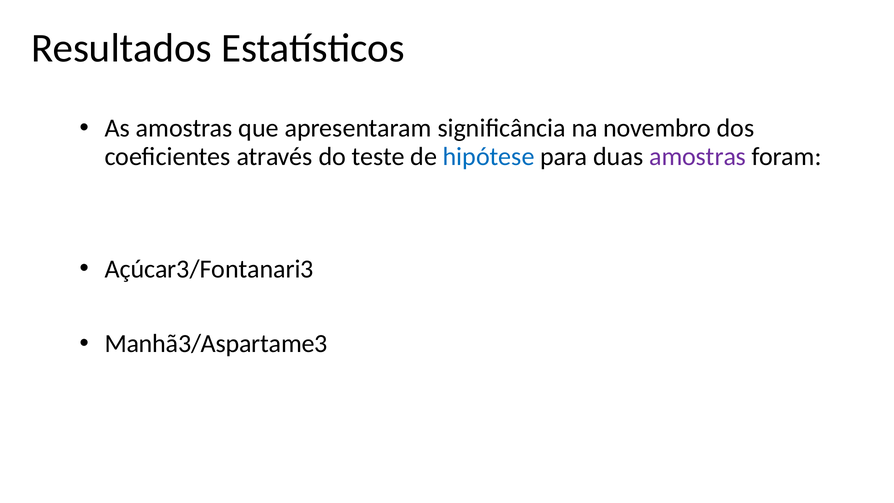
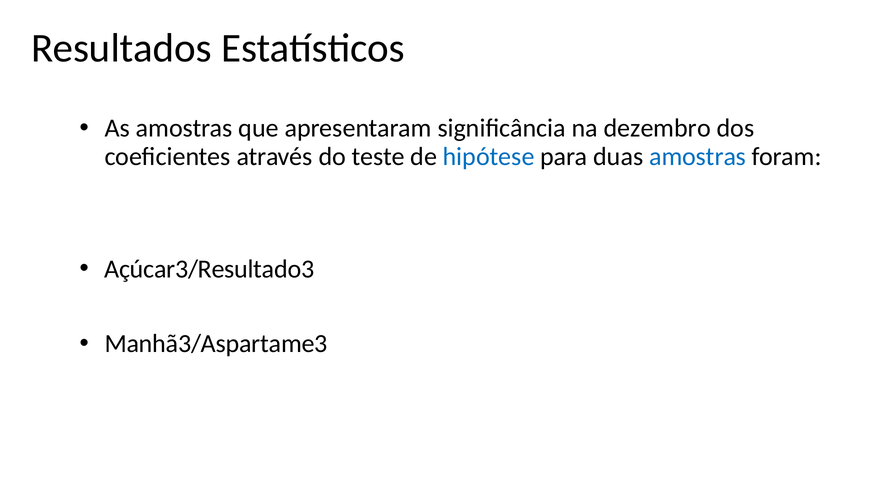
novembro: novembro -> dezembro (657, 128)
amostras colour: purple -> blue (698, 156)
Açúcar3/Fontanari3: Açúcar3/Fontanari3 -> Açúcar3/Resultado3 (209, 269)
